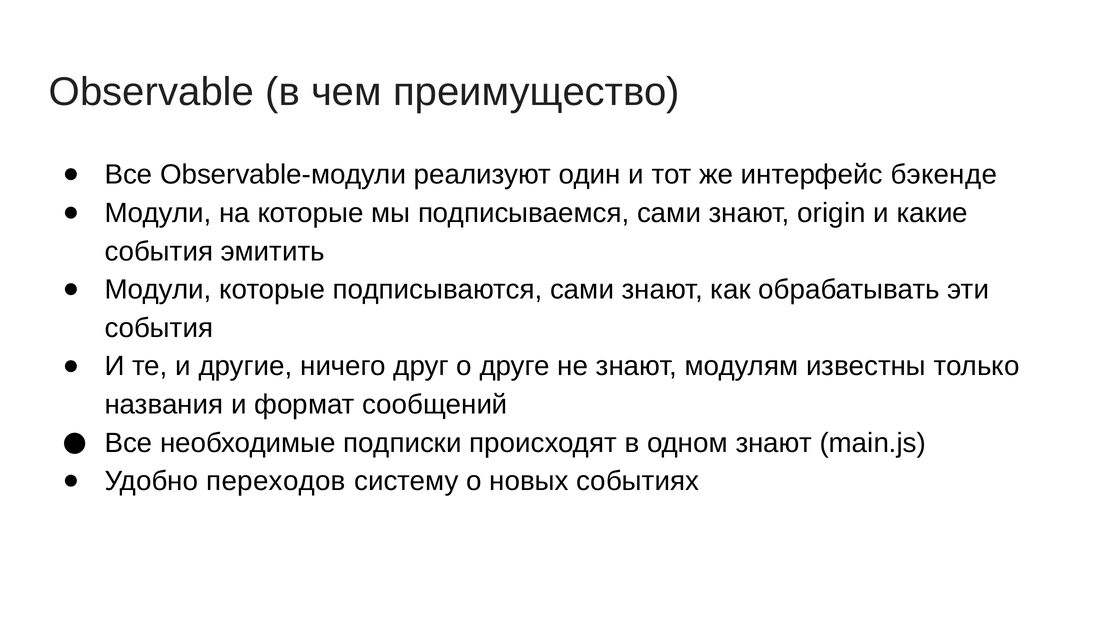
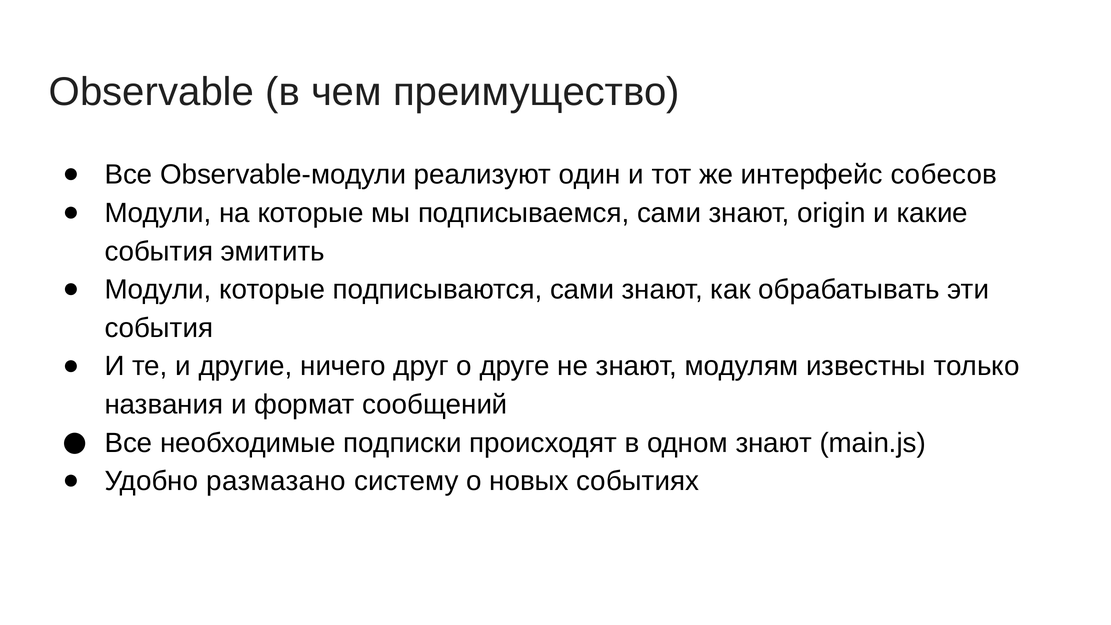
бэкенде: бэкенде -> собесов (944, 175)
переходов: переходов -> размазано (276, 481)
